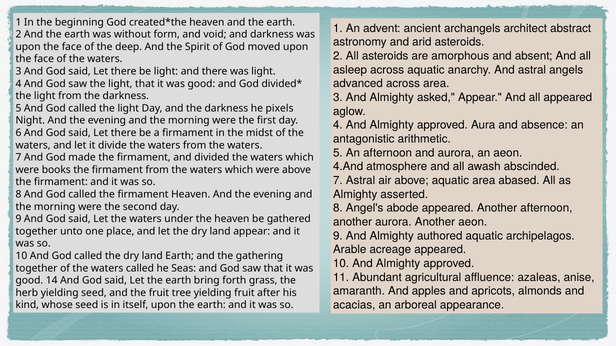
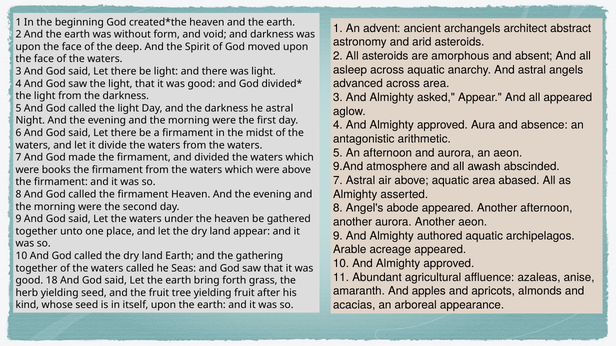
he pixels: pixels -> astral (280, 108)
4.And: 4.And -> 9.And (348, 167)
14: 14 -> 18 (52, 281)
